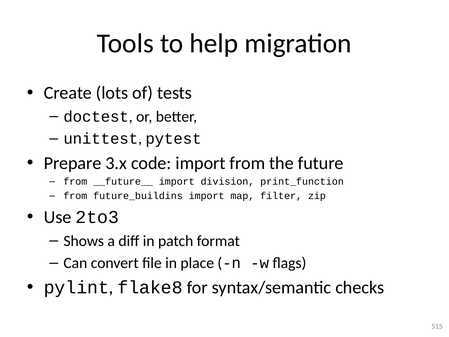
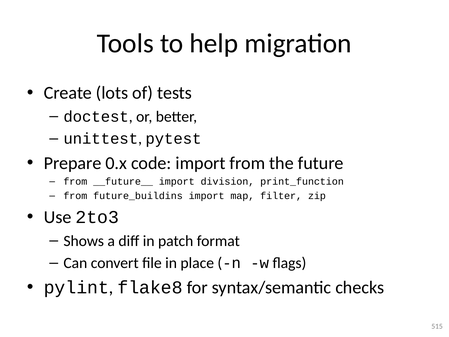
3.x: 3.x -> 0.x (116, 163)
